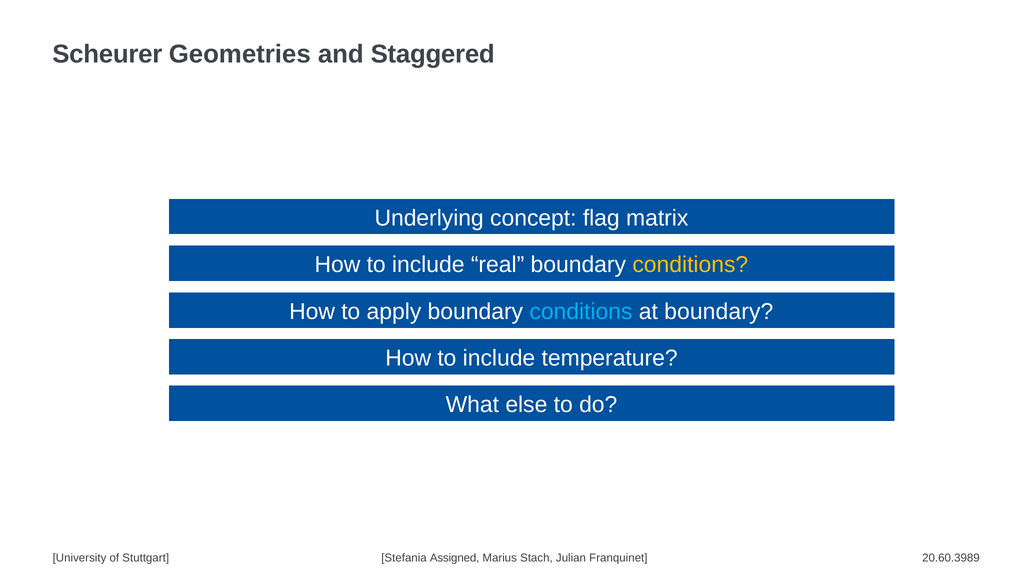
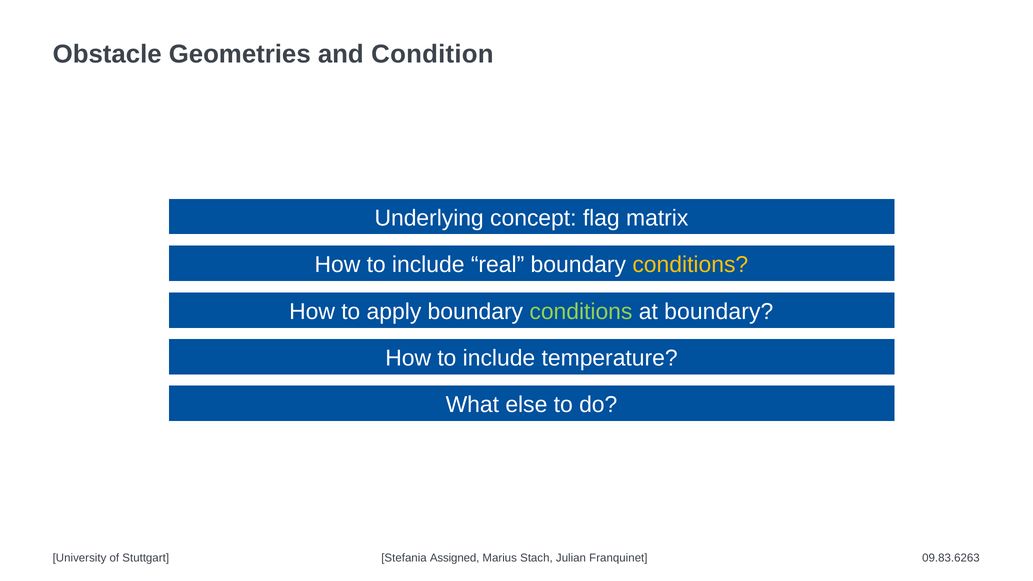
Scheurer: Scheurer -> Obstacle (107, 54)
Staggered: Staggered -> Condition (432, 54)
conditions colour: light blue -> light green (581, 312)
20.60.3989: 20.60.3989 -> 09.83.6263 (951, 558)
